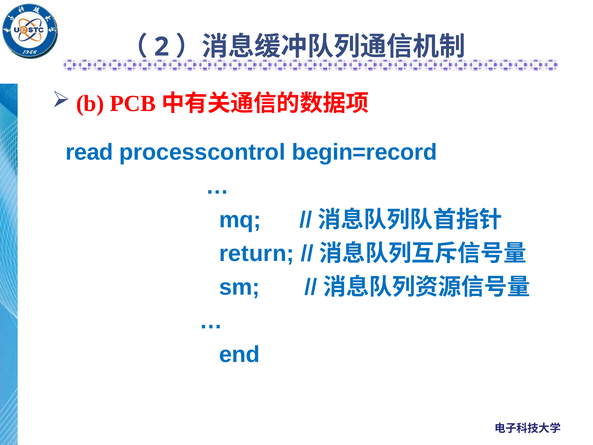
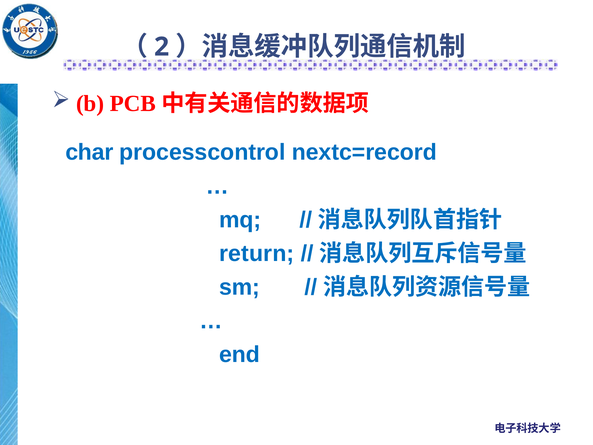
read: read -> char (89, 152)
begin=record: begin=record -> nextc=record (364, 152)
